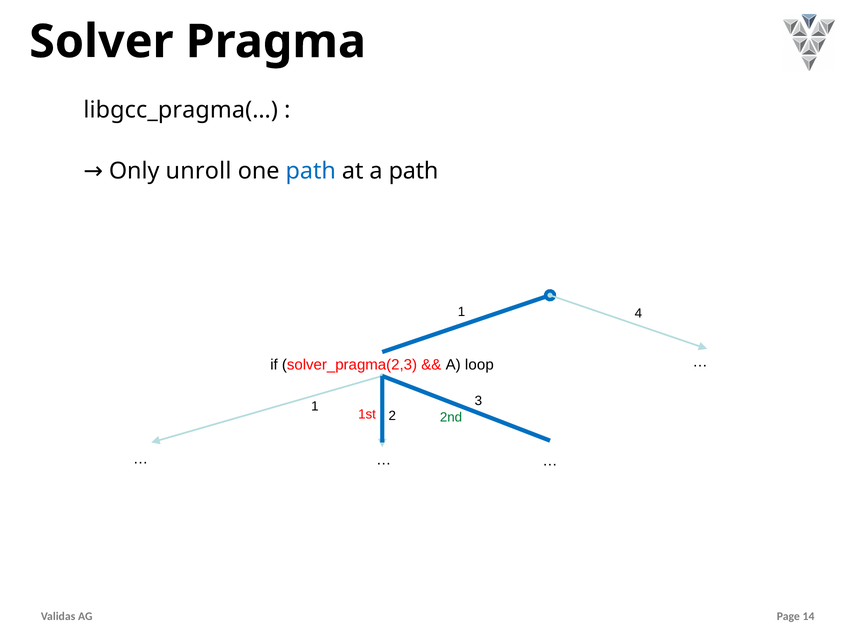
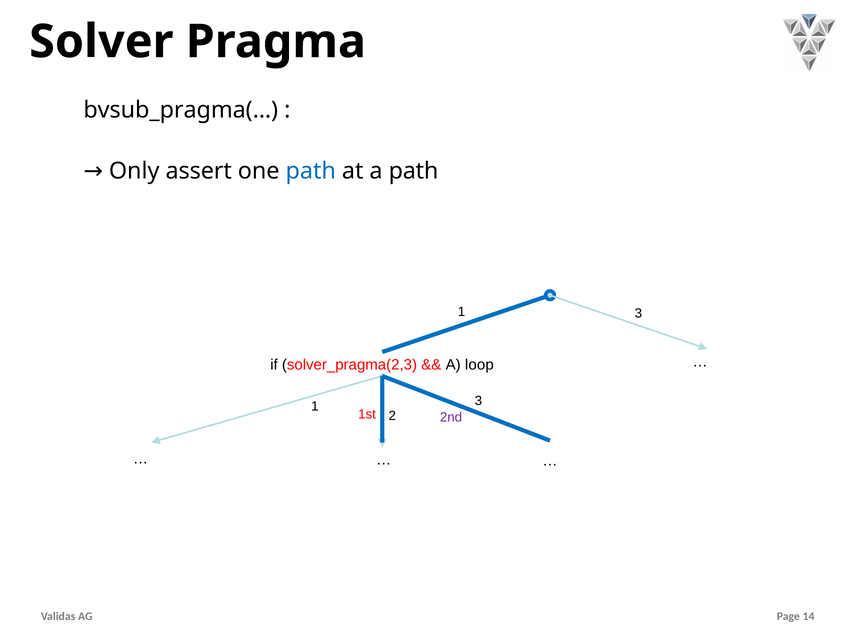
libgcc_pragma(…: libgcc_pragma(… -> bvsub_pragma(… (181, 110)
unroll: unroll -> assert (199, 171)
1 4: 4 -> 3 (638, 313)
2nd colour: green -> purple (451, 418)
